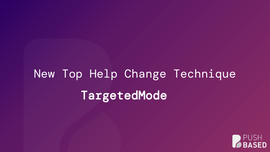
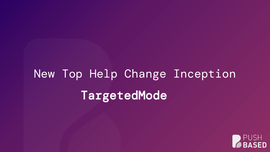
Technique: Technique -> Inception (205, 74)
